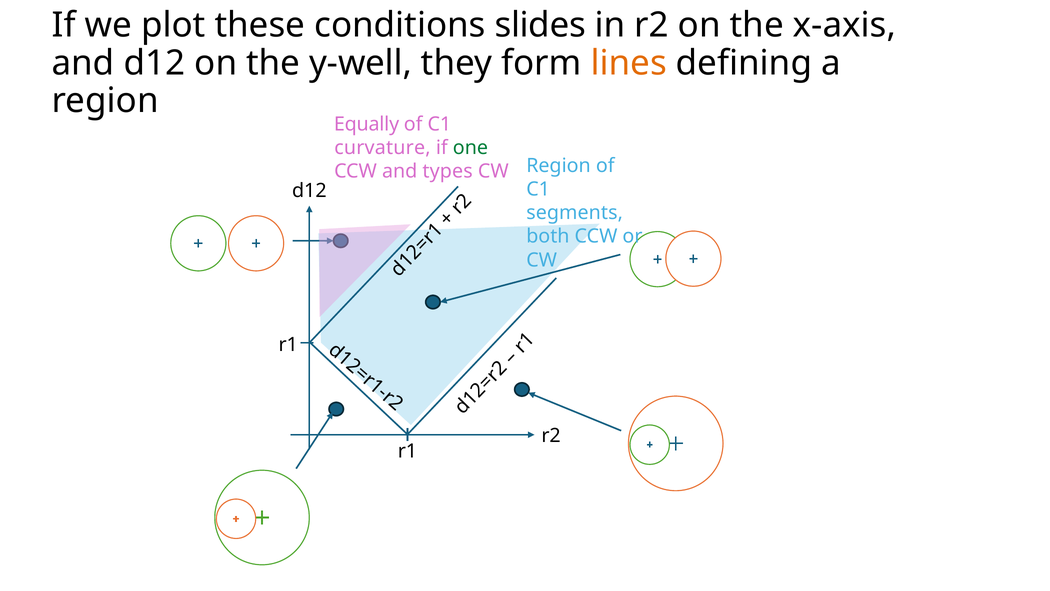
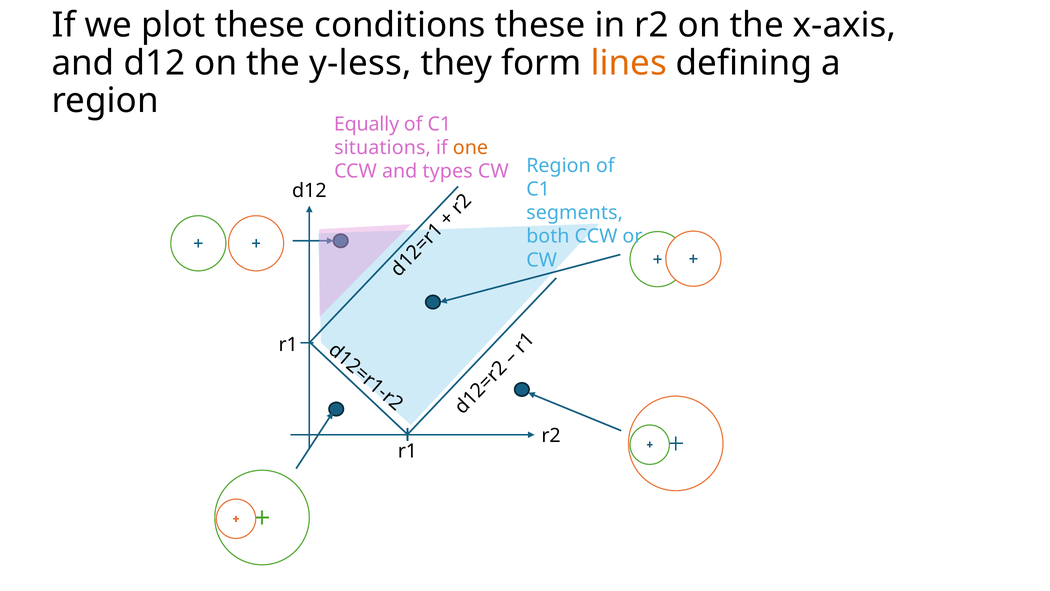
conditions slides: slides -> these (540, 25)
y-well: y-well -> y-less (360, 63)
curvature: curvature -> situations (382, 148)
one colour: green -> orange (470, 148)
